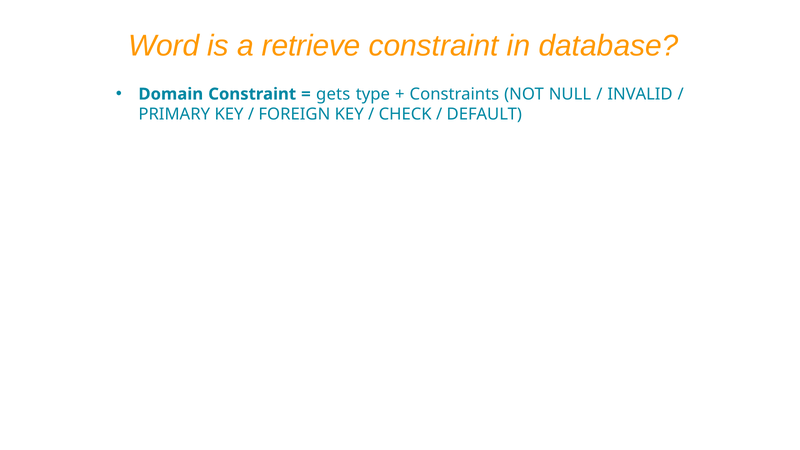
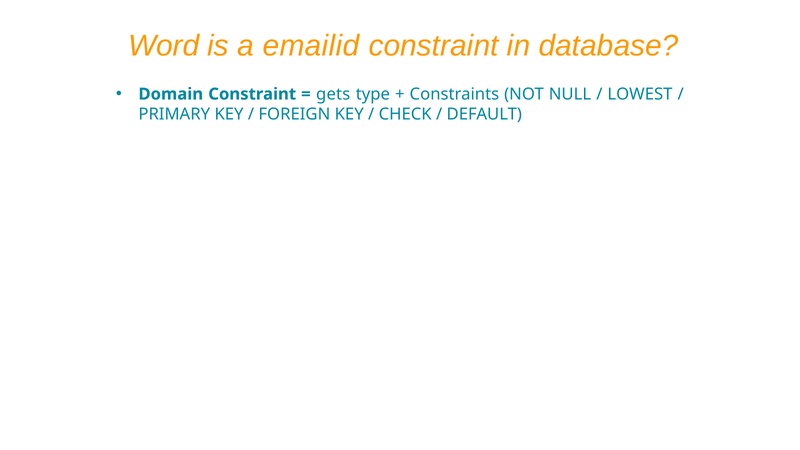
retrieve: retrieve -> emailid (311, 46)
INVALID: INVALID -> LOWEST (640, 94)
